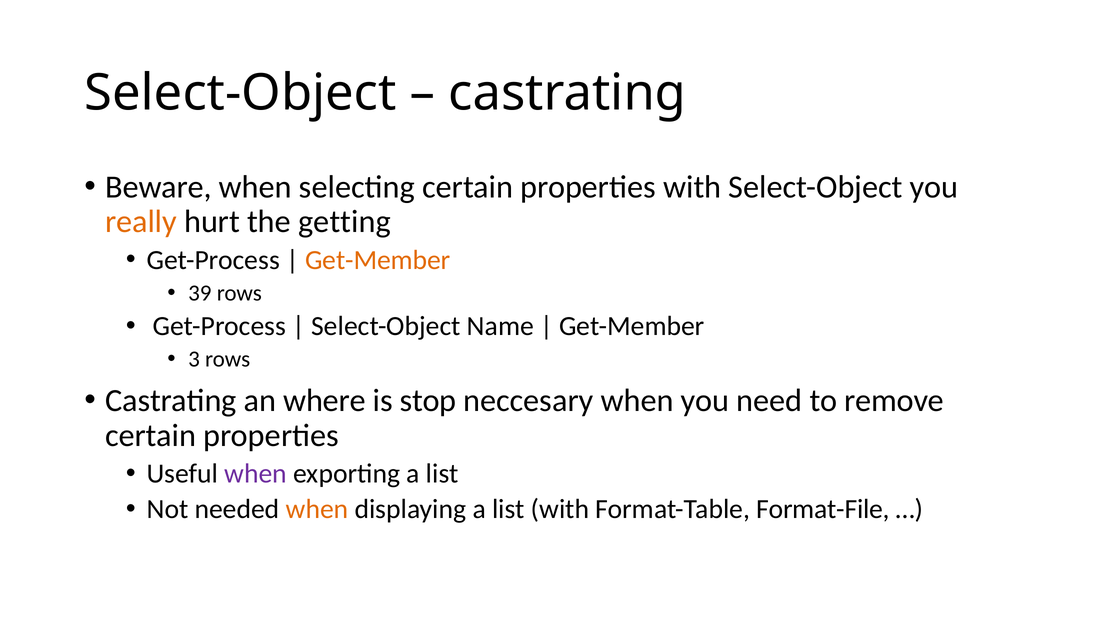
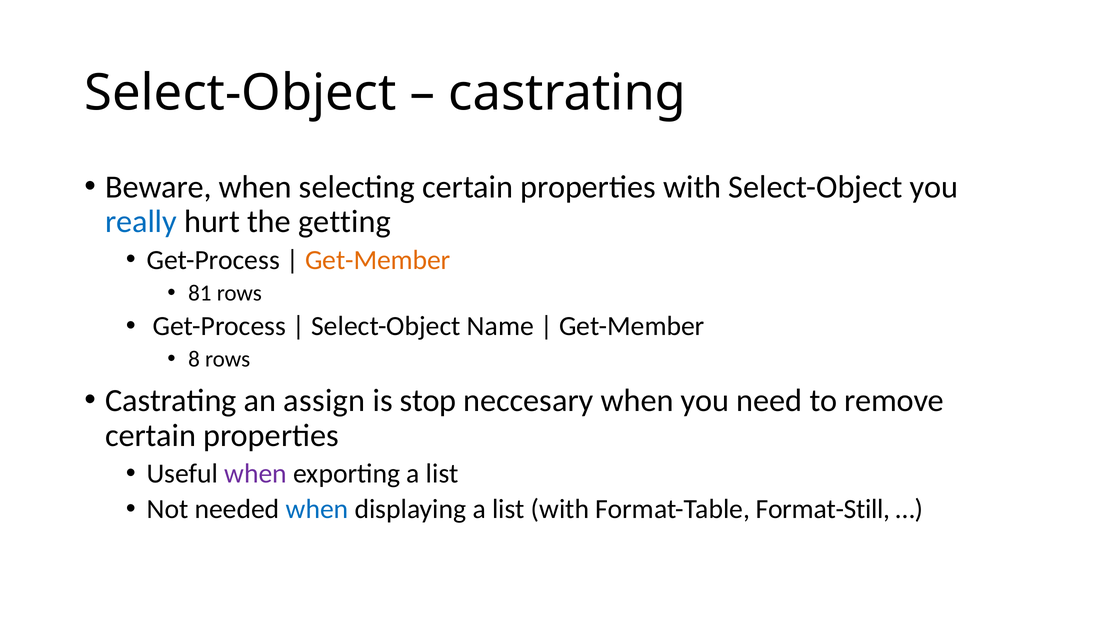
really colour: orange -> blue (141, 222)
39: 39 -> 81 (200, 293)
3: 3 -> 8 (194, 360)
where: where -> assign (324, 401)
when colour: orange -> blue (317, 510)
Format-File: Format-File -> Format-Still (823, 510)
